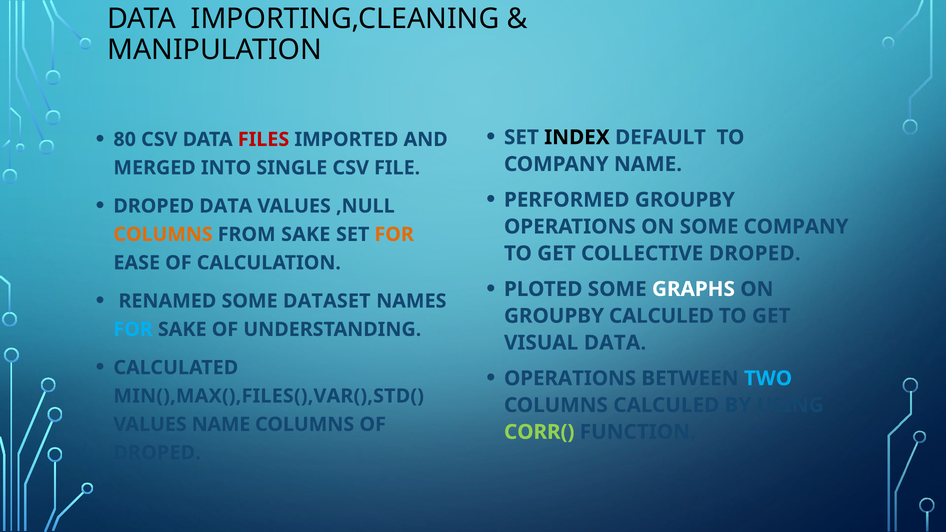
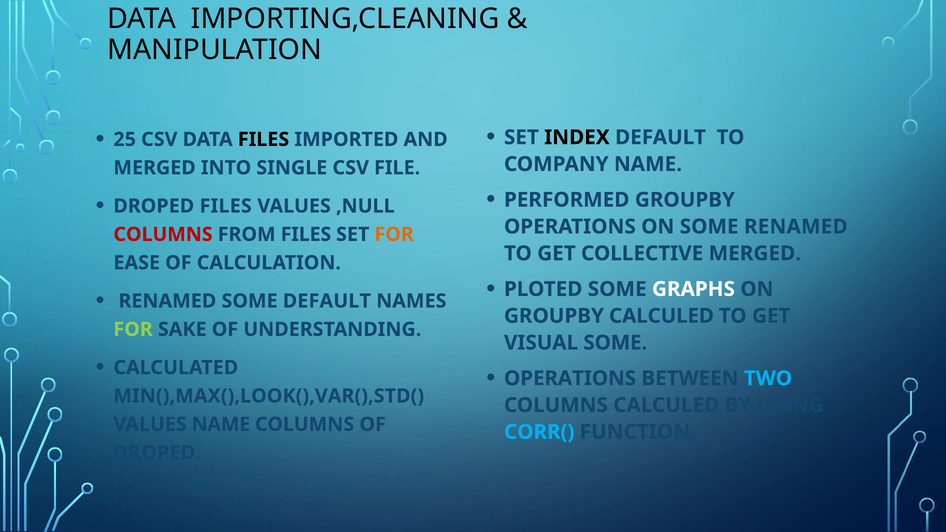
80: 80 -> 25 (125, 139)
FILES colour: red -> black (264, 139)
DROPED DATA: DATA -> FILES (226, 206)
SOME COMPANY: COMPANY -> RENAMED (796, 227)
COLUMNS colour: orange -> red (163, 234)
FROM SAKE: SAKE -> FILES (306, 234)
COLLECTIVE DROPED: DROPED -> MERGED (755, 254)
SOME DATASET: DATASET -> DEFAULT (327, 301)
FOR colour: light blue -> light green (133, 329)
VISUAL DATA: DATA -> SOME (615, 343)
MIN(),MAX(),FILES(),VAR(),STD(: MIN(),MAX(),FILES(),VAR(),STD( -> MIN(),MAX(),LOOK(),VAR(),STD( (269, 396)
CORR( colour: light green -> light blue (539, 432)
